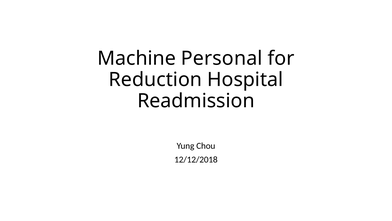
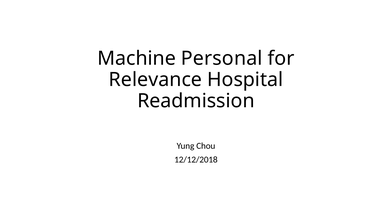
Reduction: Reduction -> Relevance (155, 79)
